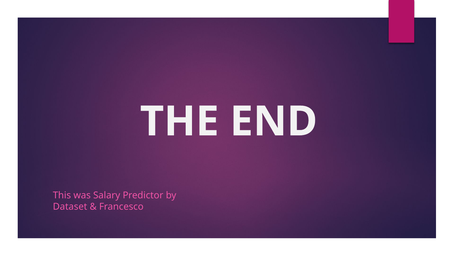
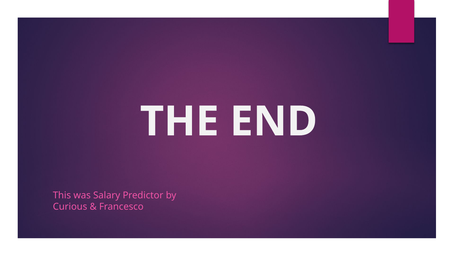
Dataset: Dataset -> Curious (70, 206)
